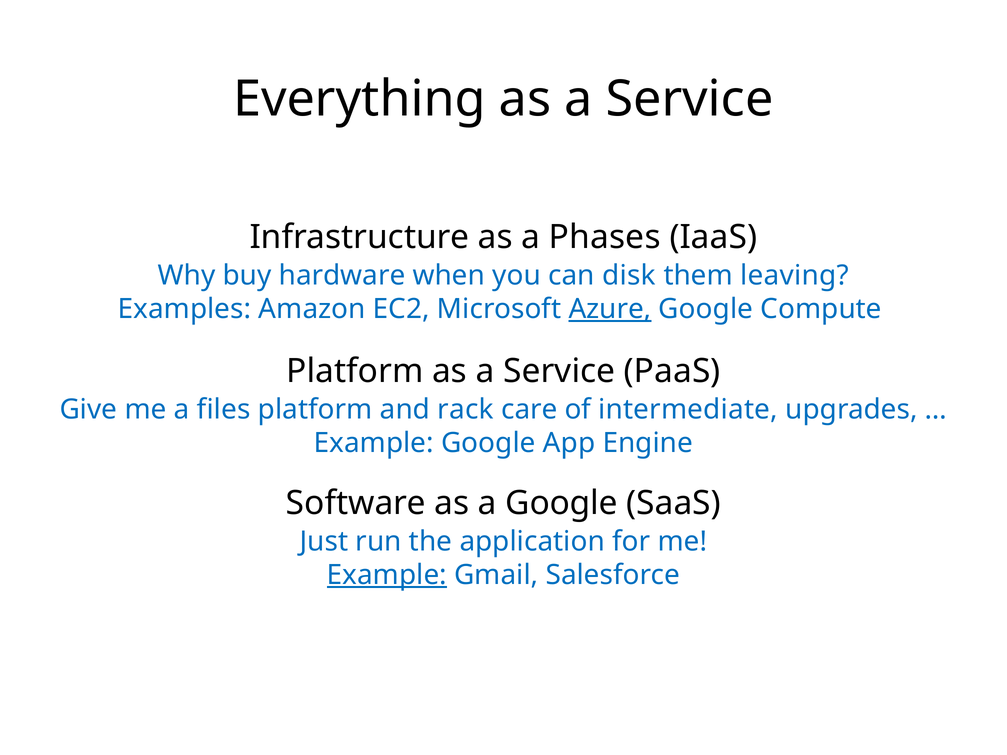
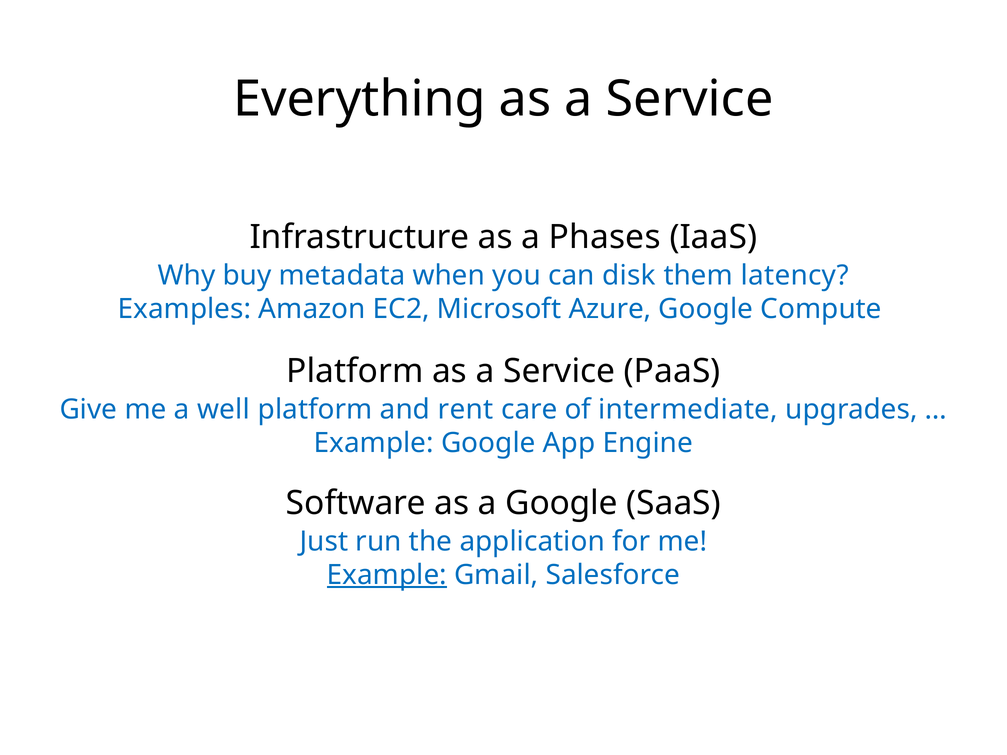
hardware: hardware -> metadata (342, 275)
leaving: leaving -> latency (795, 275)
Azure underline: present -> none (610, 309)
files: files -> well (224, 410)
rack: rack -> rent (465, 410)
